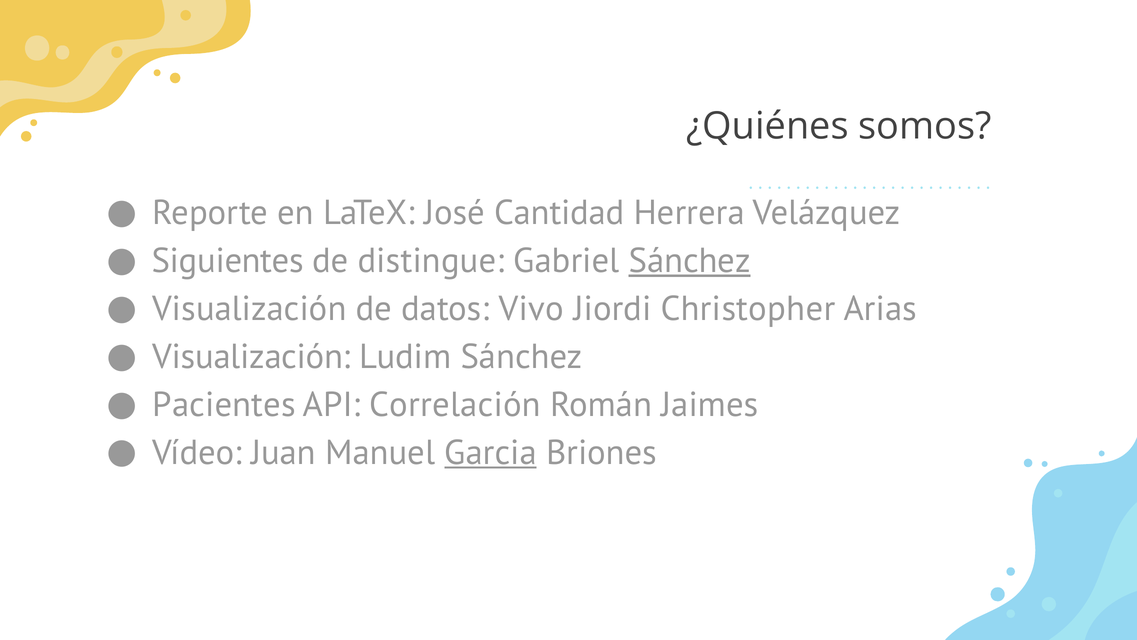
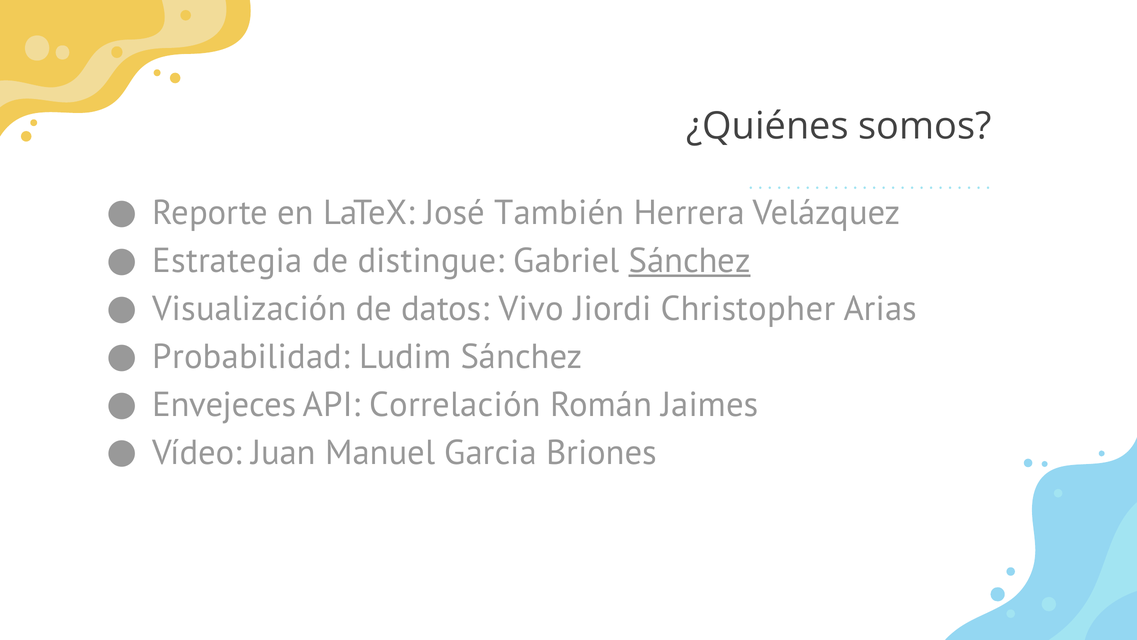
Cantidad: Cantidad -> También (559, 213)
Siguientes: Siguientes -> Estrategia (228, 261)
Visualización: Visualización -> Probabilidad (251, 356)
Pacientes: Pacientes -> Envejeces (224, 404)
Garcia underline: present -> none (491, 452)
